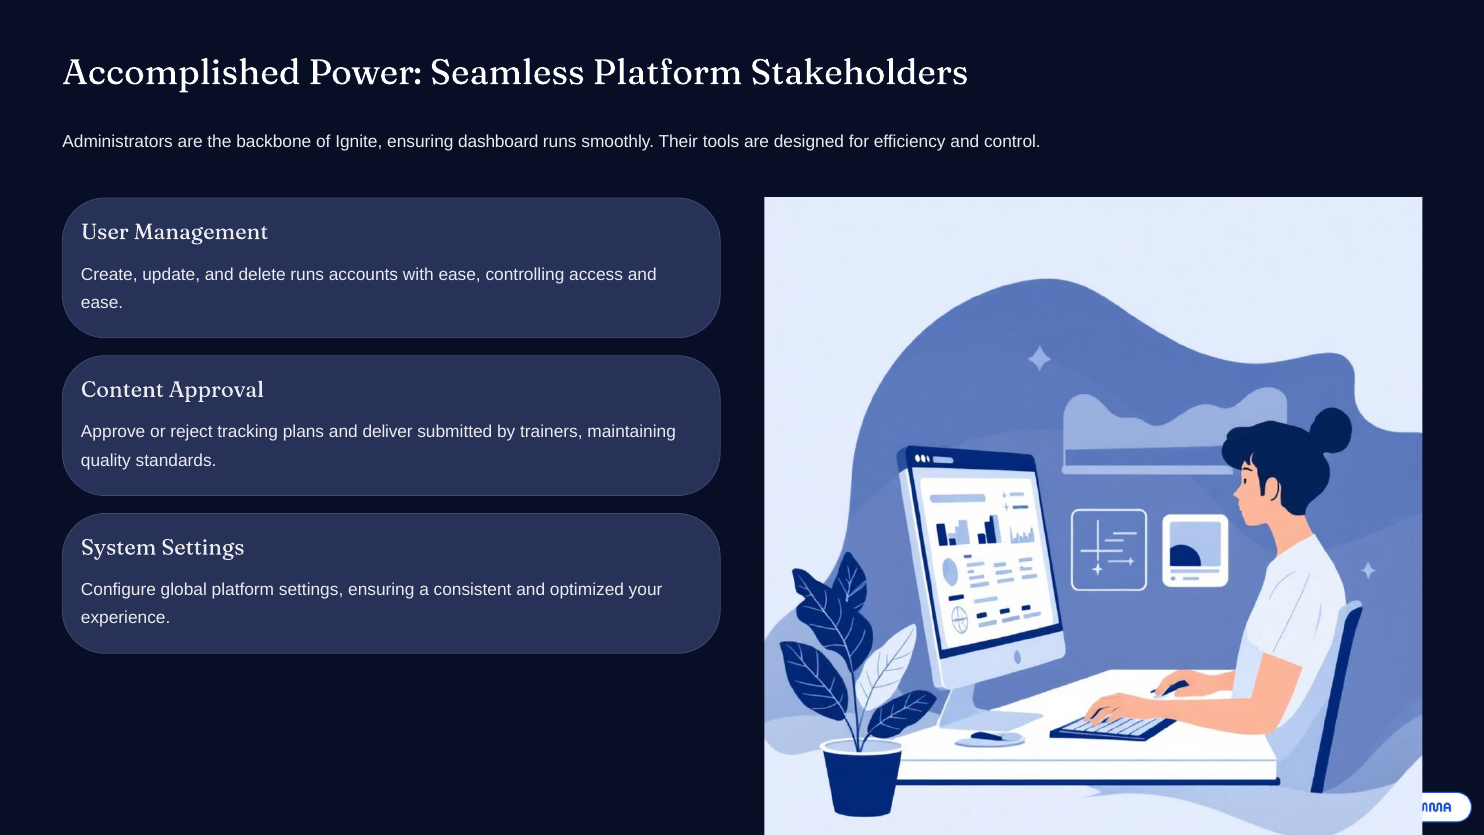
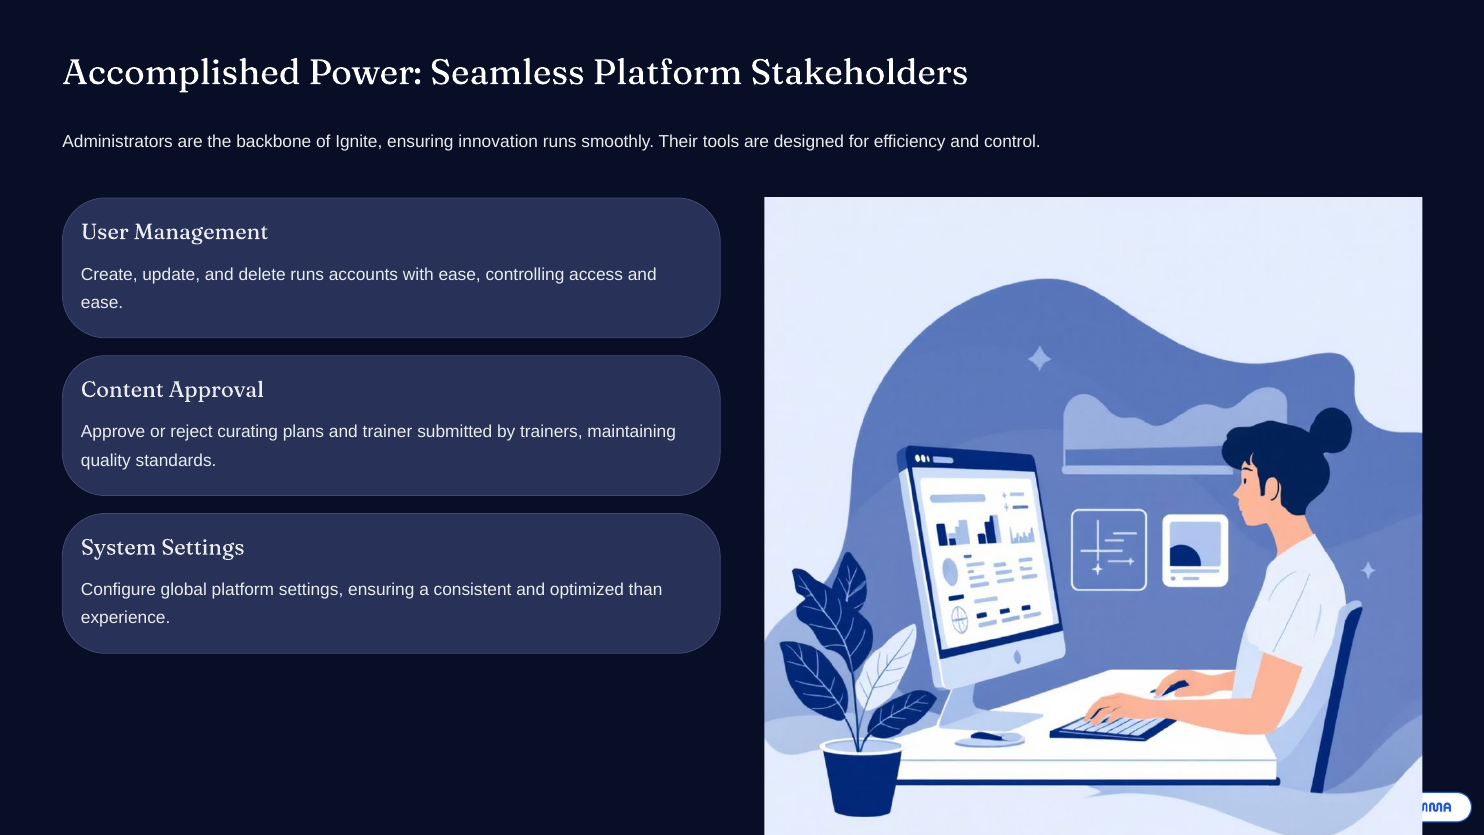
dashboard: dashboard -> innovation (498, 141)
tracking: tracking -> curating (248, 432)
deliver: deliver -> trainer (387, 432)
your: your -> than (646, 590)
